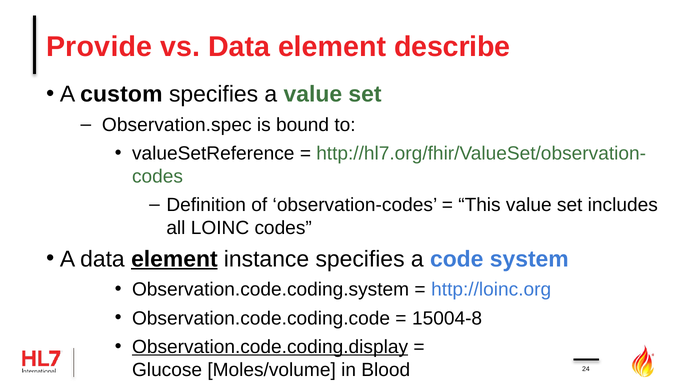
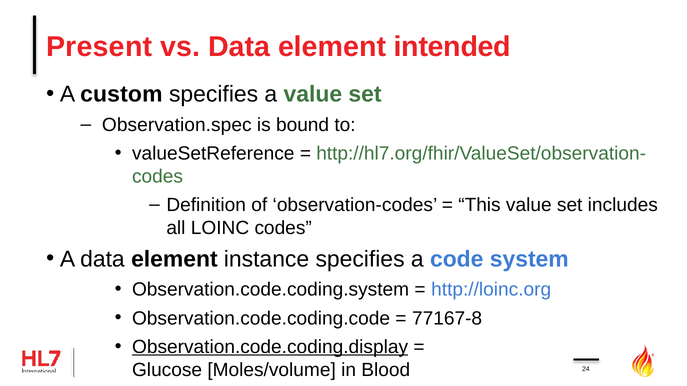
Provide: Provide -> Present (99, 47)
describe: describe -> intended (452, 47)
element underline: present -> none (174, 259)
15004-8: 15004-8 -> 77167-8 (447, 319)
